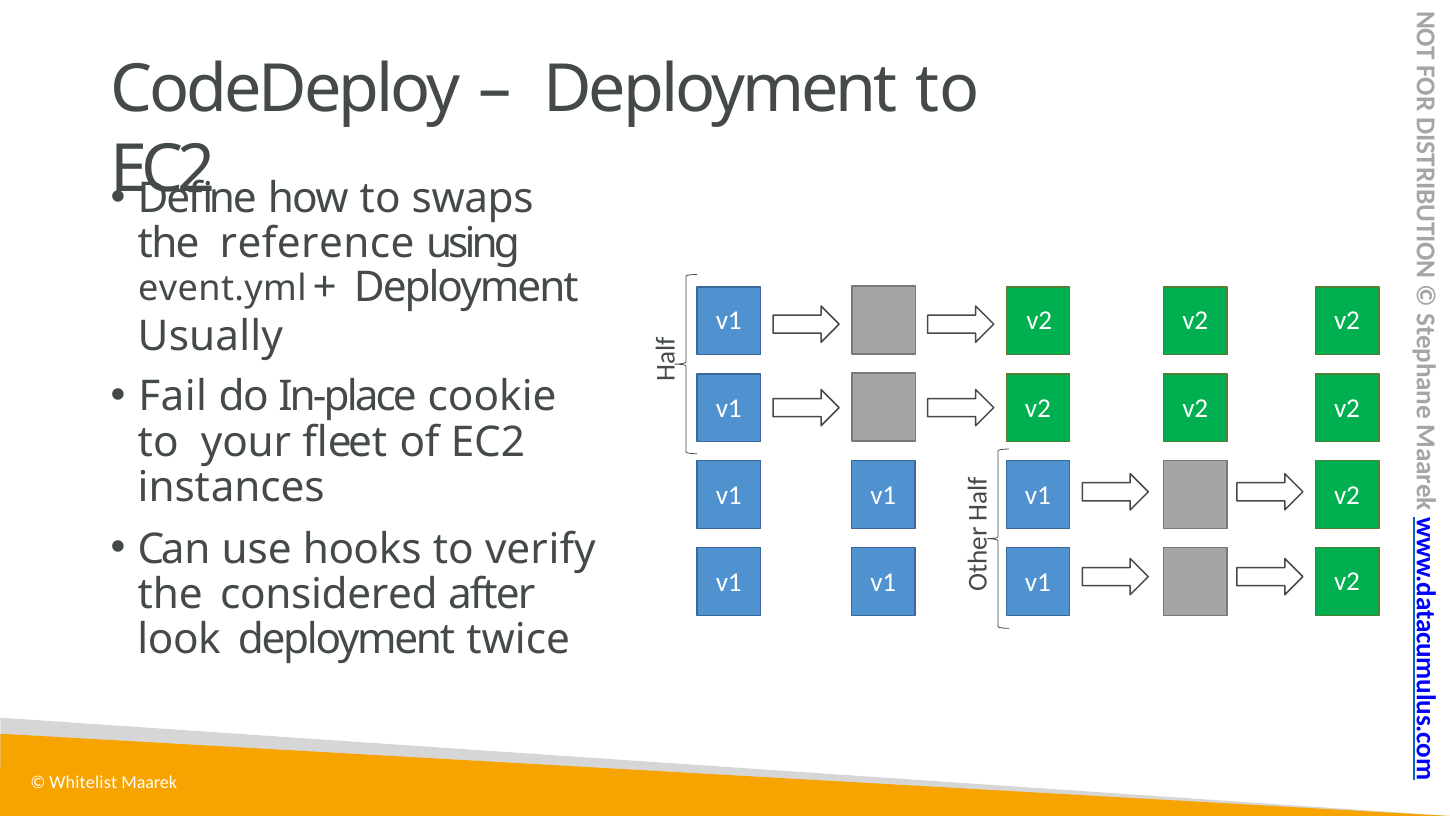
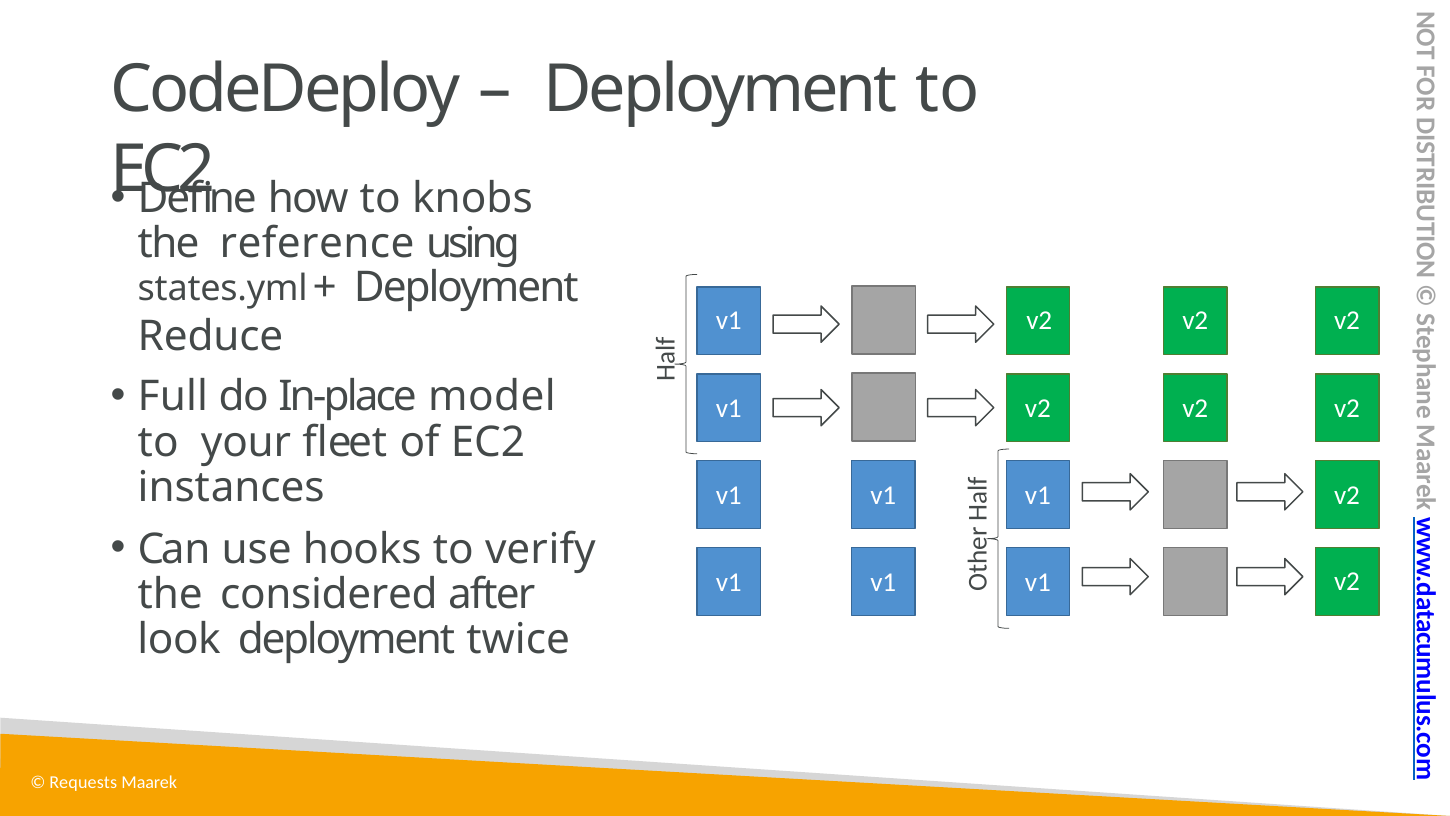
swaps: swaps -> knobs (472, 199)
event.yml: event.yml -> states.yml (223, 289)
Usually: Usually -> Reduce (210, 336)
Fail: Fail -> Full (173, 397)
cookie: cookie -> model (492, 397)
Whitelist: Whitelist -> Requests (83, 782)
